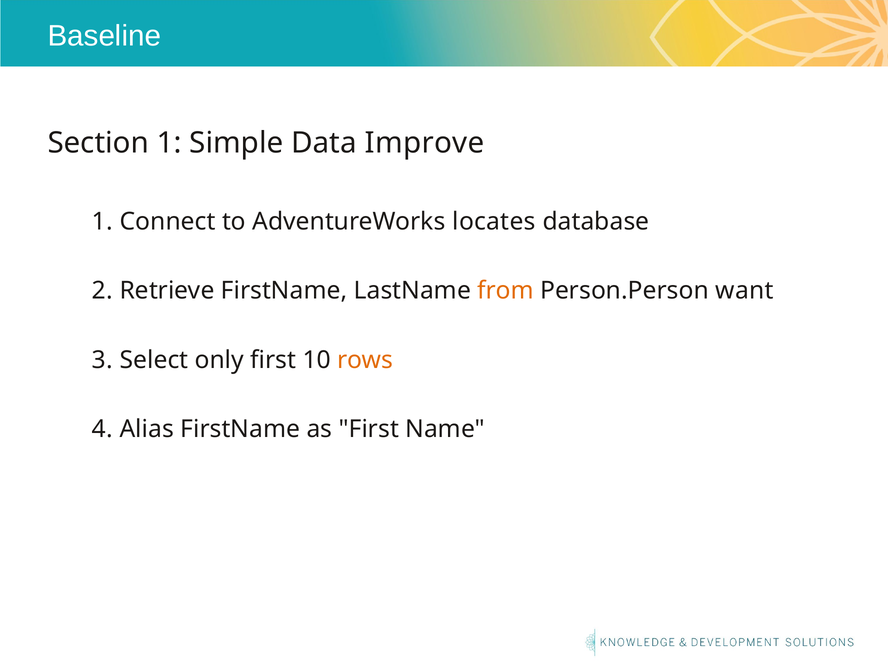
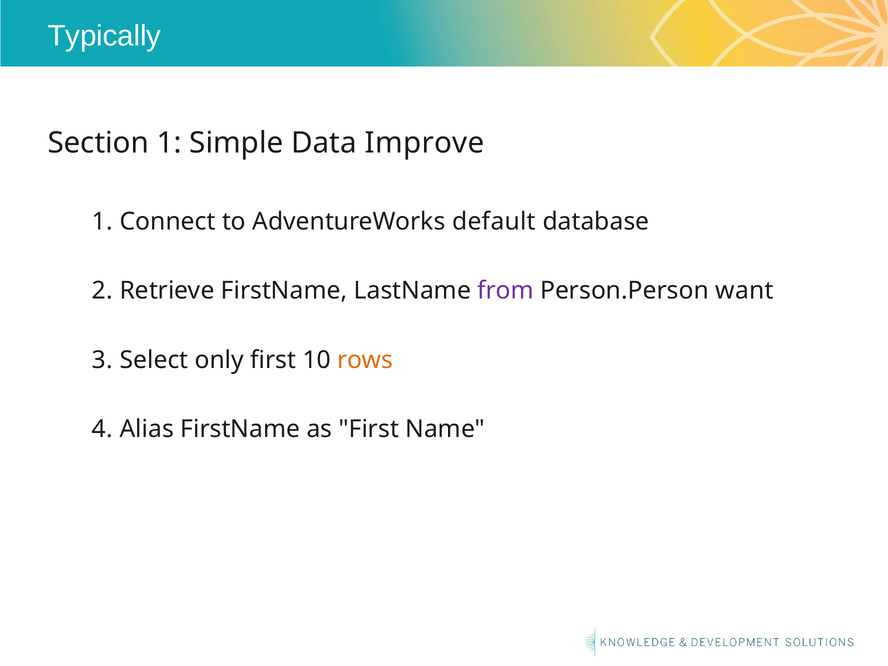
Baseline: Baseline -> Typically (104, 36)
locates: locates -> default (494, 222)
from colour: orange -> purple (506, 291)
